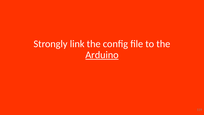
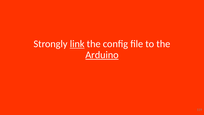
link underline: none -> present (77, 44)
